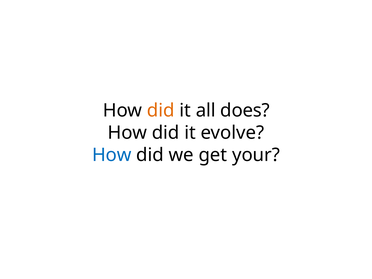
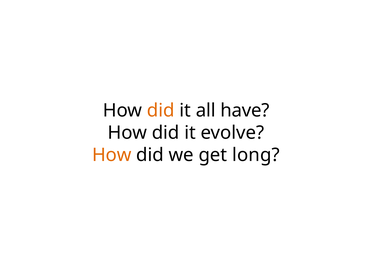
does: does -> have (245, 110)
How colour: blue -> orange (112, 155)
your: your -> long (256, 155)
